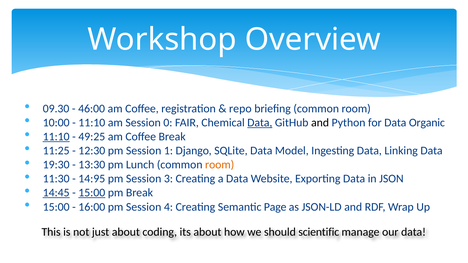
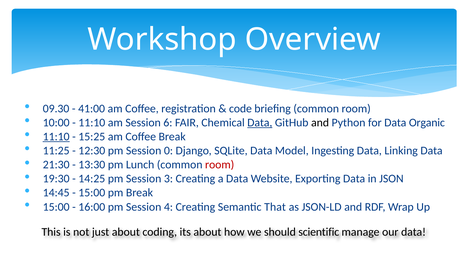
46:00: 46:00 -> 41:00 (92, 109)
repo: repo -> code (240, 109)
0: 0 -> 6 (168, 123)
49:25: 49:25 -> 15:25 (92, 137)
1: 1 -> 0 (168, 151)
19:30: 19:30 -> 21:30 (56, 165)
room colour: orange -> red (220, 165)
11:30: 11:30 -> 19:30 (56, 179)
14:95: 14:95 -> 14:25 (92, 179)
14:45 underline: present -> none (56, 193)
15:00 underline: present -> none (92, 193)
Page: Page -> That (275, 207)
